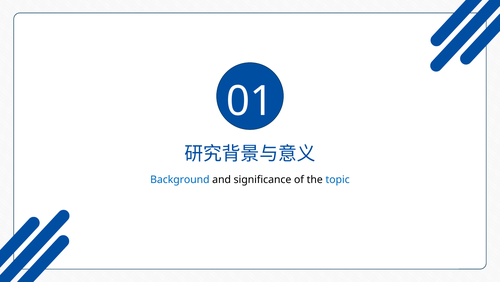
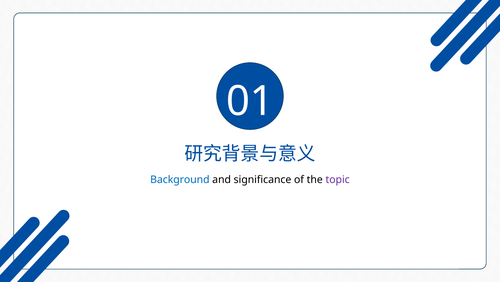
topic colour: blue -> purple (338, 179)
